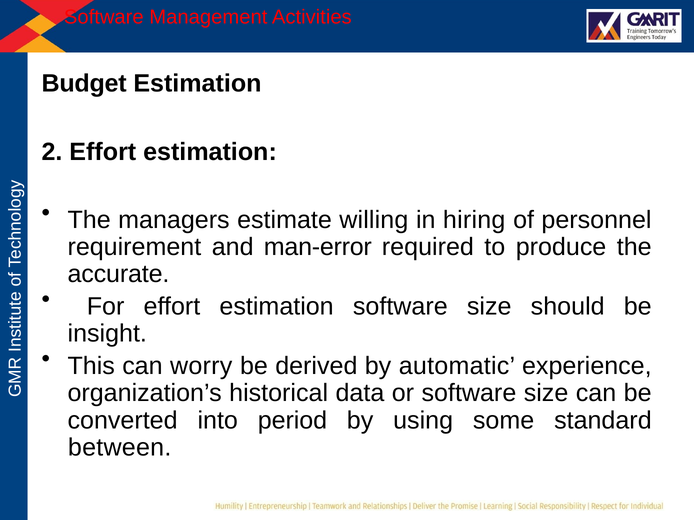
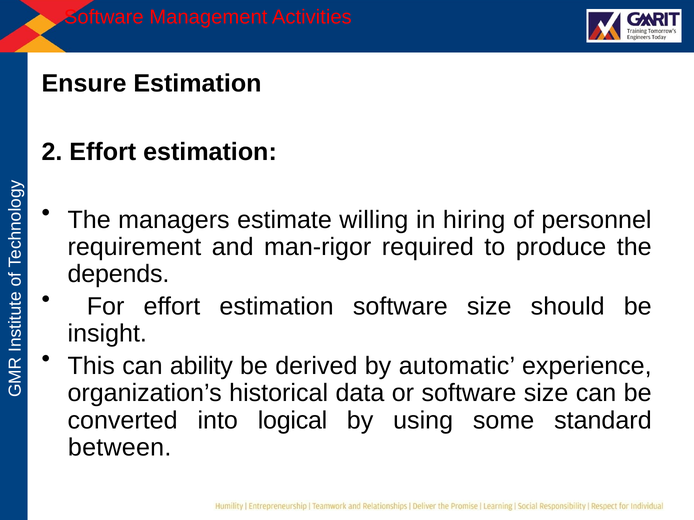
Budget: Budget -> Ensure (84, 84)
man-error: man-error -> man-rigor (318, 247)
accurate: accurate -> depends (118, 274)
worry: worry -> ability (201, 367)
period: period -> logical (293, 421)
